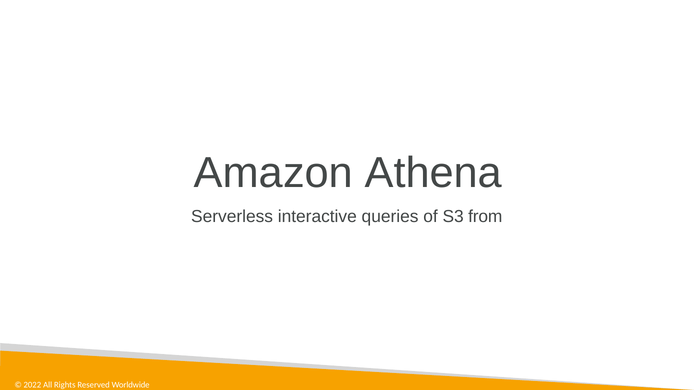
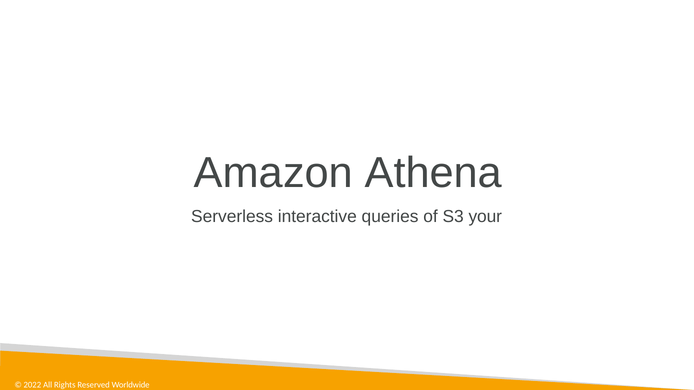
from: from -> your (485, 217)
